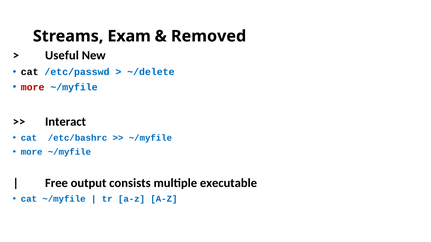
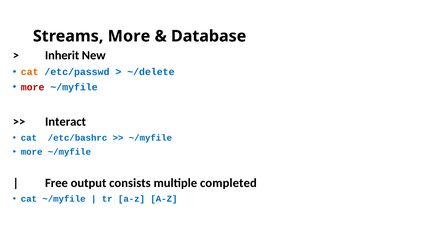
Streams Exam: Exam -> More (129, 36)
Removed: Removed -> Database (209, 36)
Useful: Useful -> Inherit (62, 55)
cat colour: black -> orange (30, 72)
executable: executable -> completed (228, 183)
